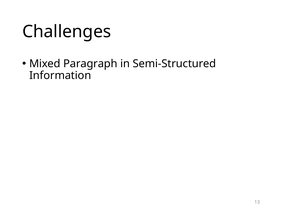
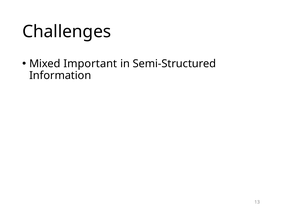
Paragraph: Paragraph -> Important (90, 64)
